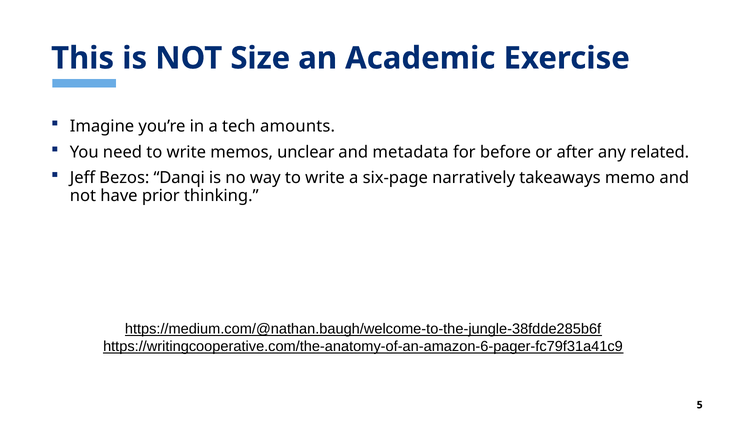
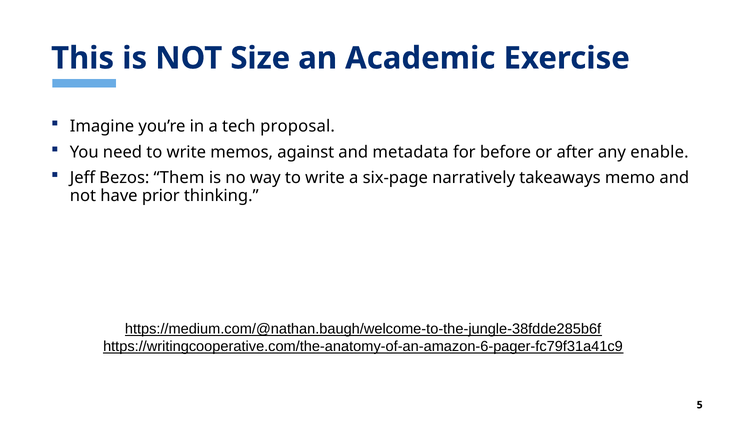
amounts: amounts -> proposal (298, 126)
unclear: unclear -> against (306, 152)
related: related -> enable (659, 152)
Danqi: Danqi -> Them (179, 178)
